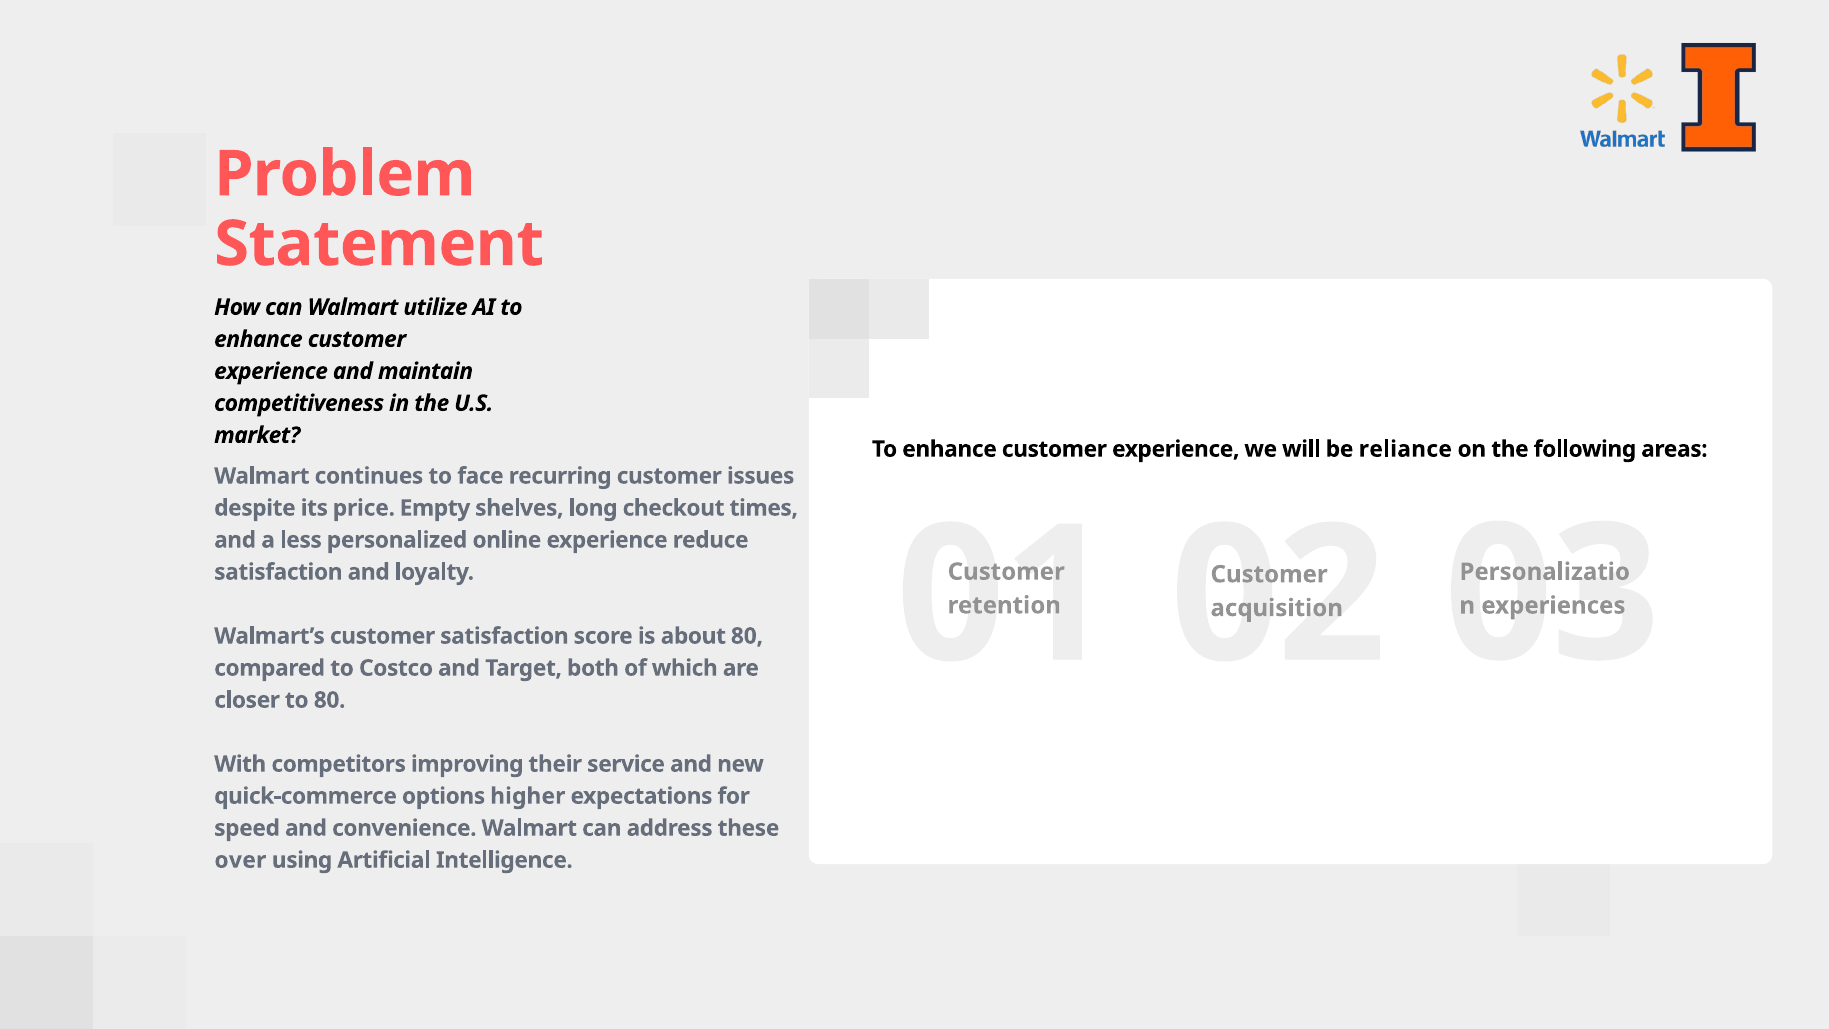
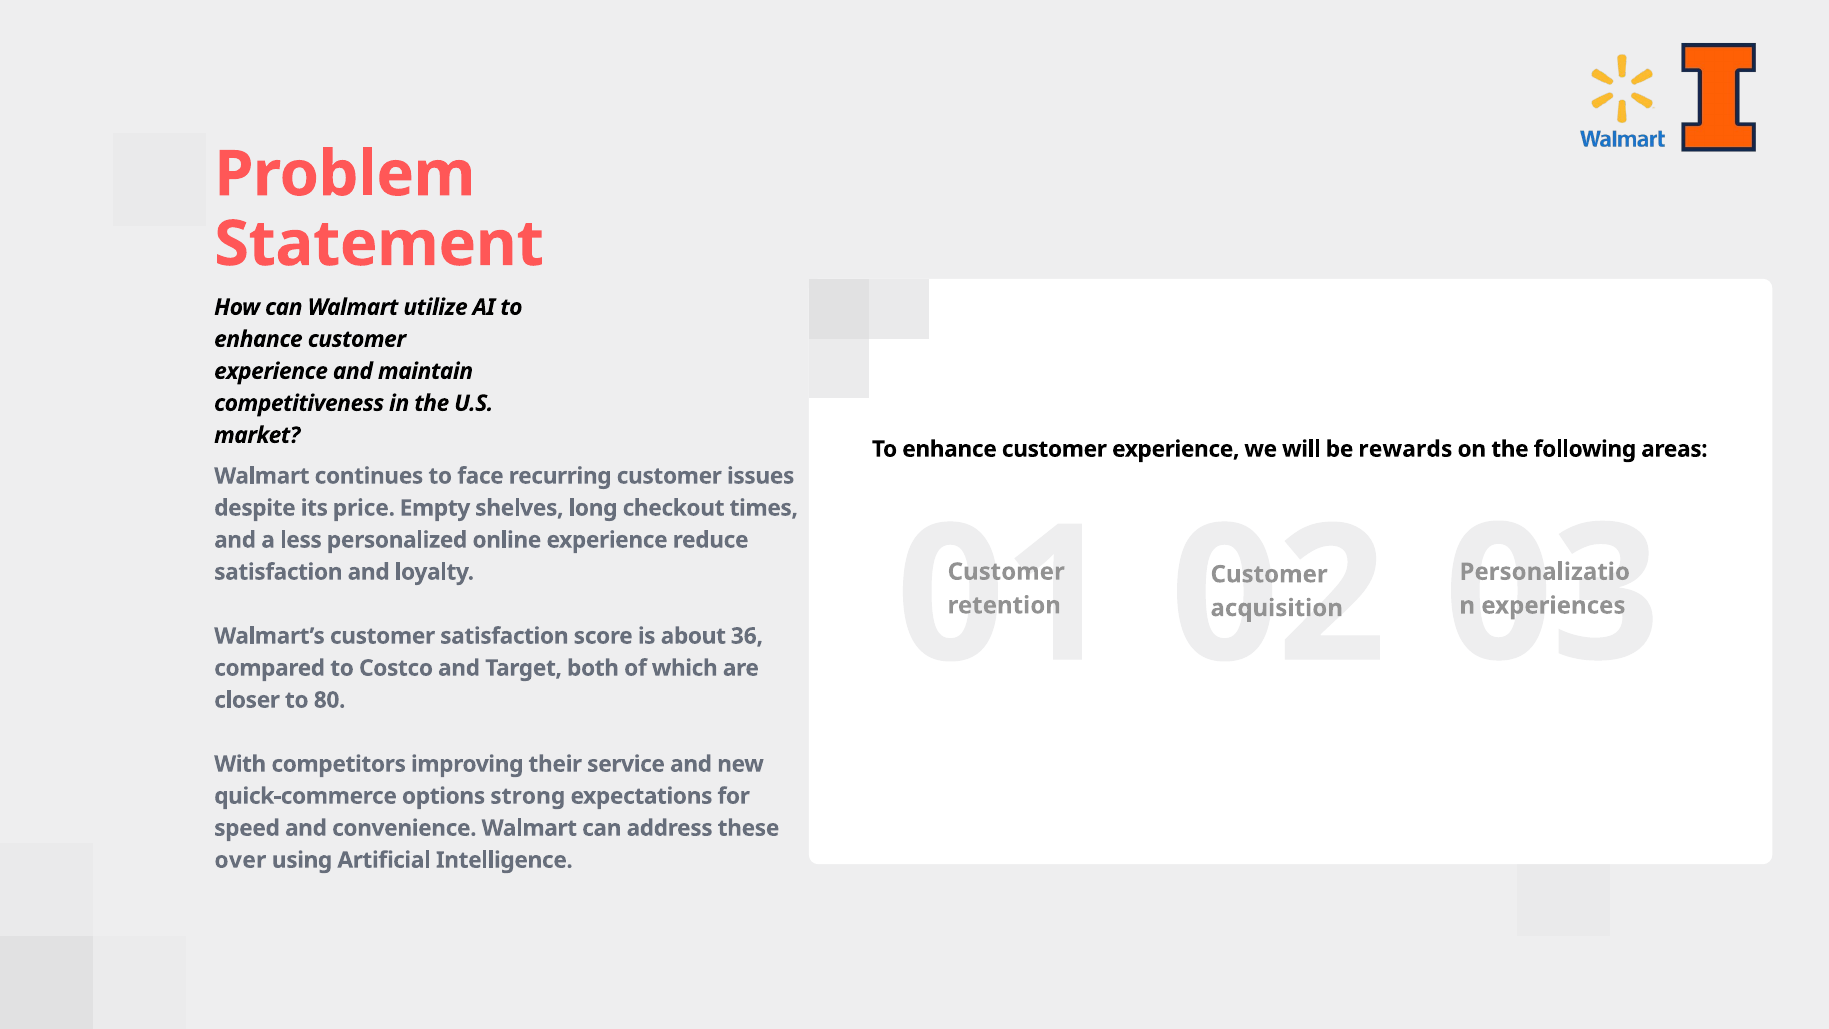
reliance: reliance -> rewards (1405, 449)
about 80: 80 -> 36 (747, 636)
higher: higher -> strong (528, 796)
